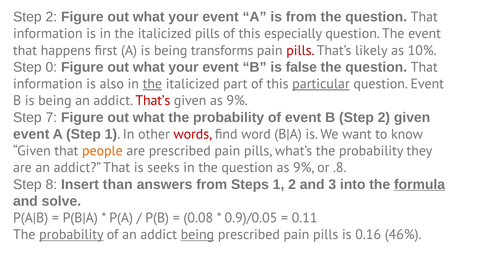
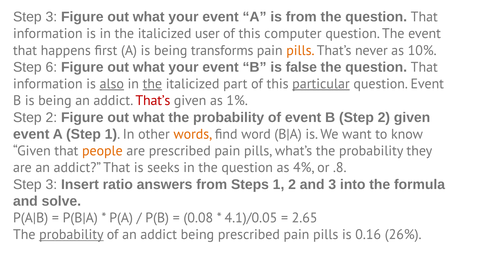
2: 2 -> 3 (51, 17)
italicized pills: pills -> user (207, 34)
especially: especially -> computer (293, 34)
pills colour: red -> orange (300, 50)
likely: likely -> never (371, 50)
0: 0 -> 6 (51, 67)
also underline: none -> present (112, 84)
given as 9%: 9% -> 1% (237, 101)
7: 7 -> 2 (51, 117)
words colour: red -> orange (193, 134)
question as 9%: 9% -> 4% (304, 168)
8: 8 -> 3 (51, 184)
than: than -> ratio (118, 184)
formula underline: present -> none (420, 184)
0.9)/0.05: 0.9)/0.05 -> 4.1)/0.05 (251, 218)
0.11: 0.11 -> 2.65 (305, 218)
being underline: present -> none (197, 235)
46%: 46% -> 26% (403, 235)
